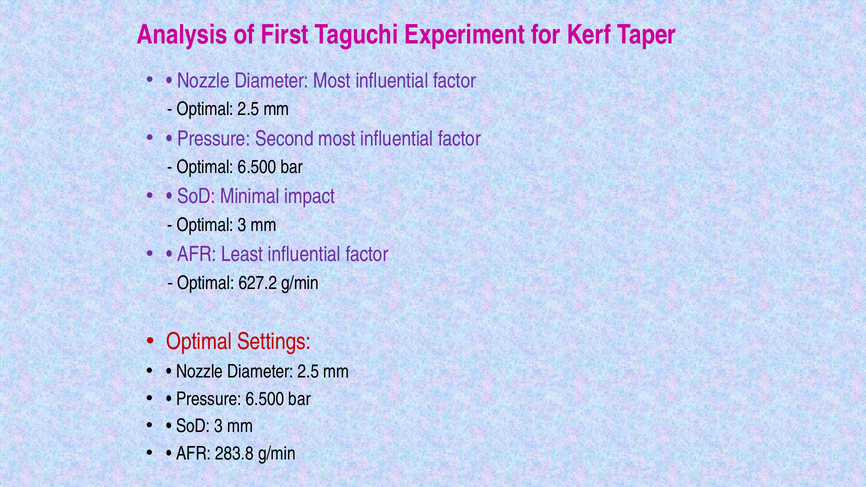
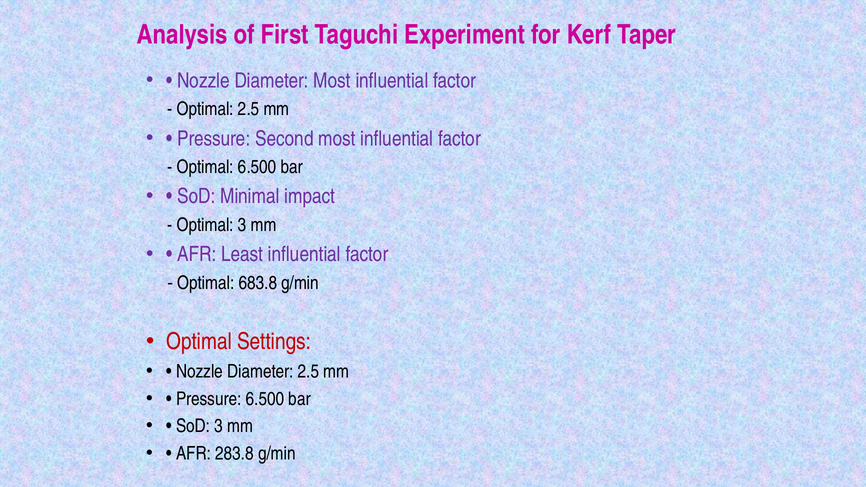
627.2: 627.2 -> 683.8 (258, 283)
